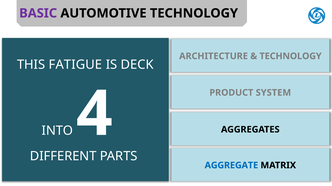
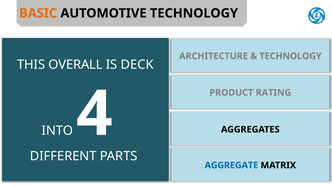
BASIC colour: purple -> orange (38, 13)
FATIGUE: FATIGUE -> OVERALL (76, 65)
SYSTEM: SYSTEM -> RATING (273, 93)
